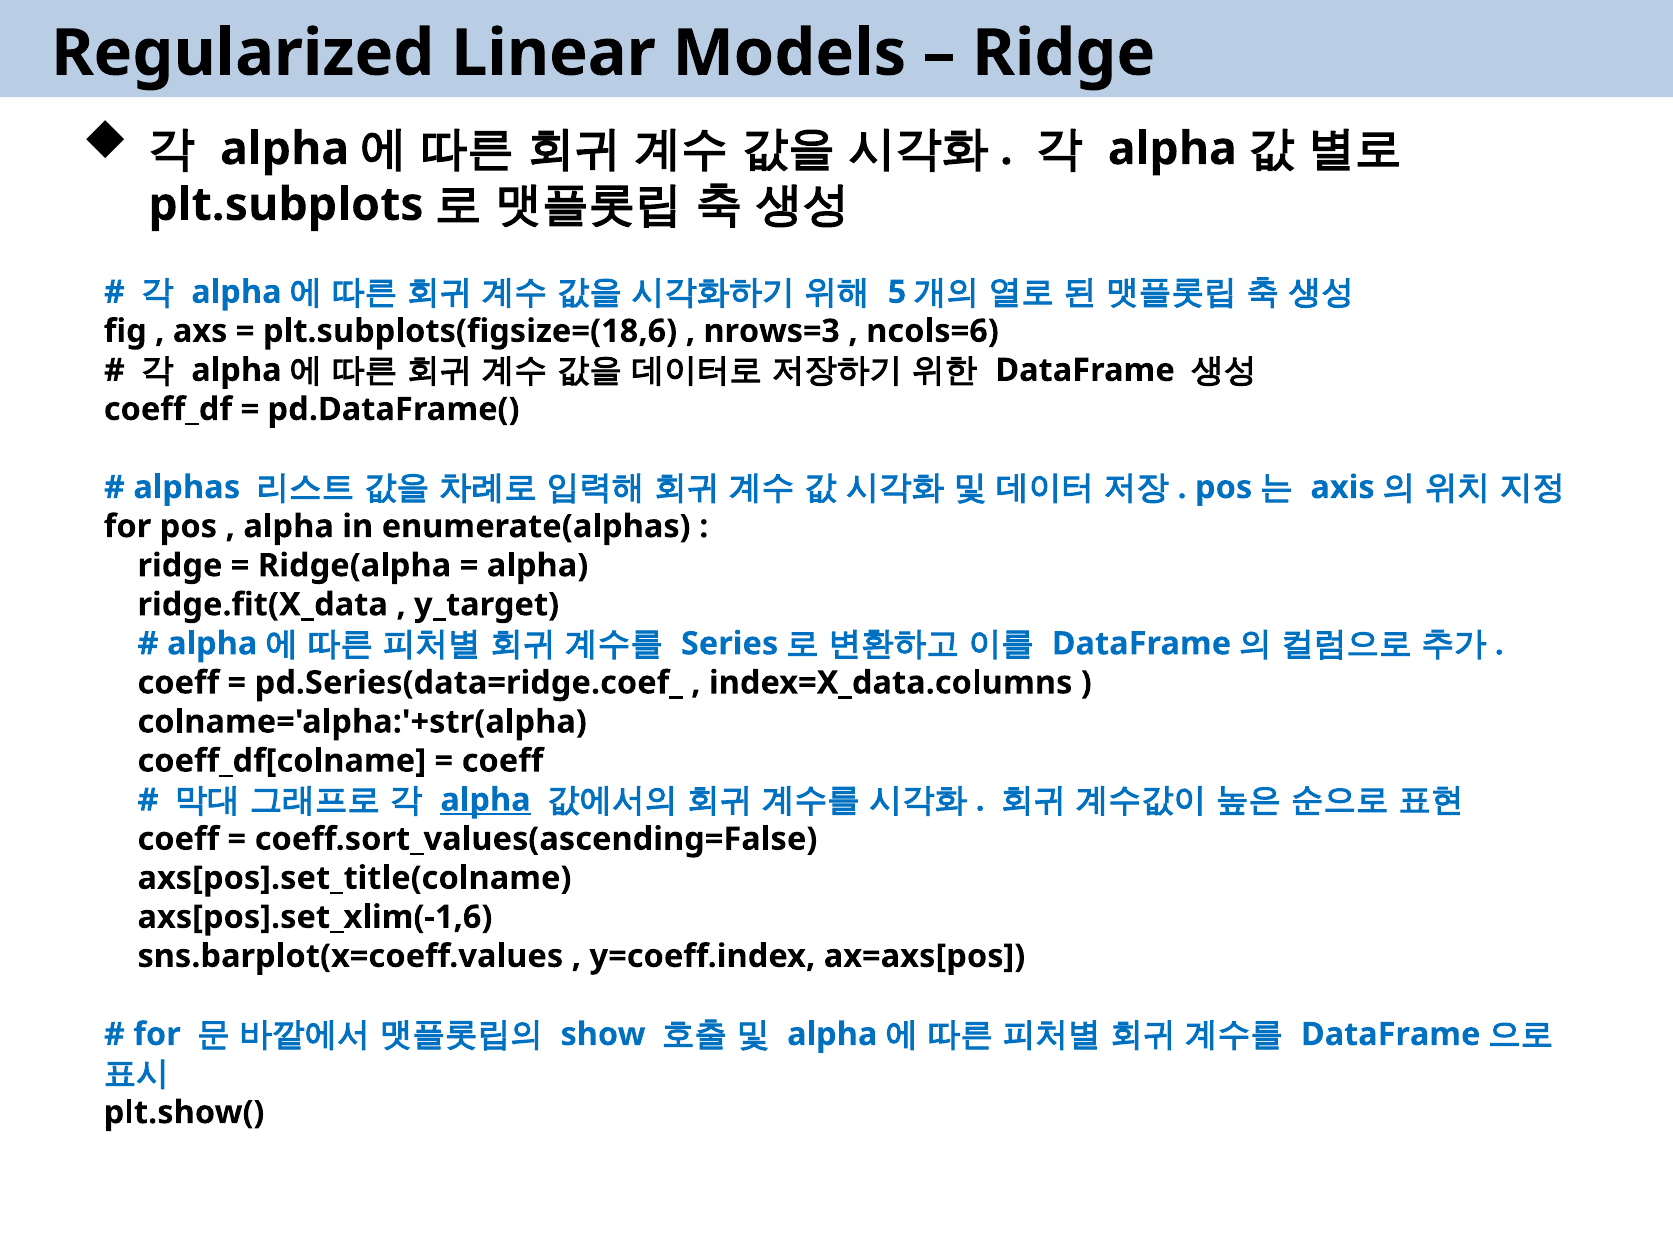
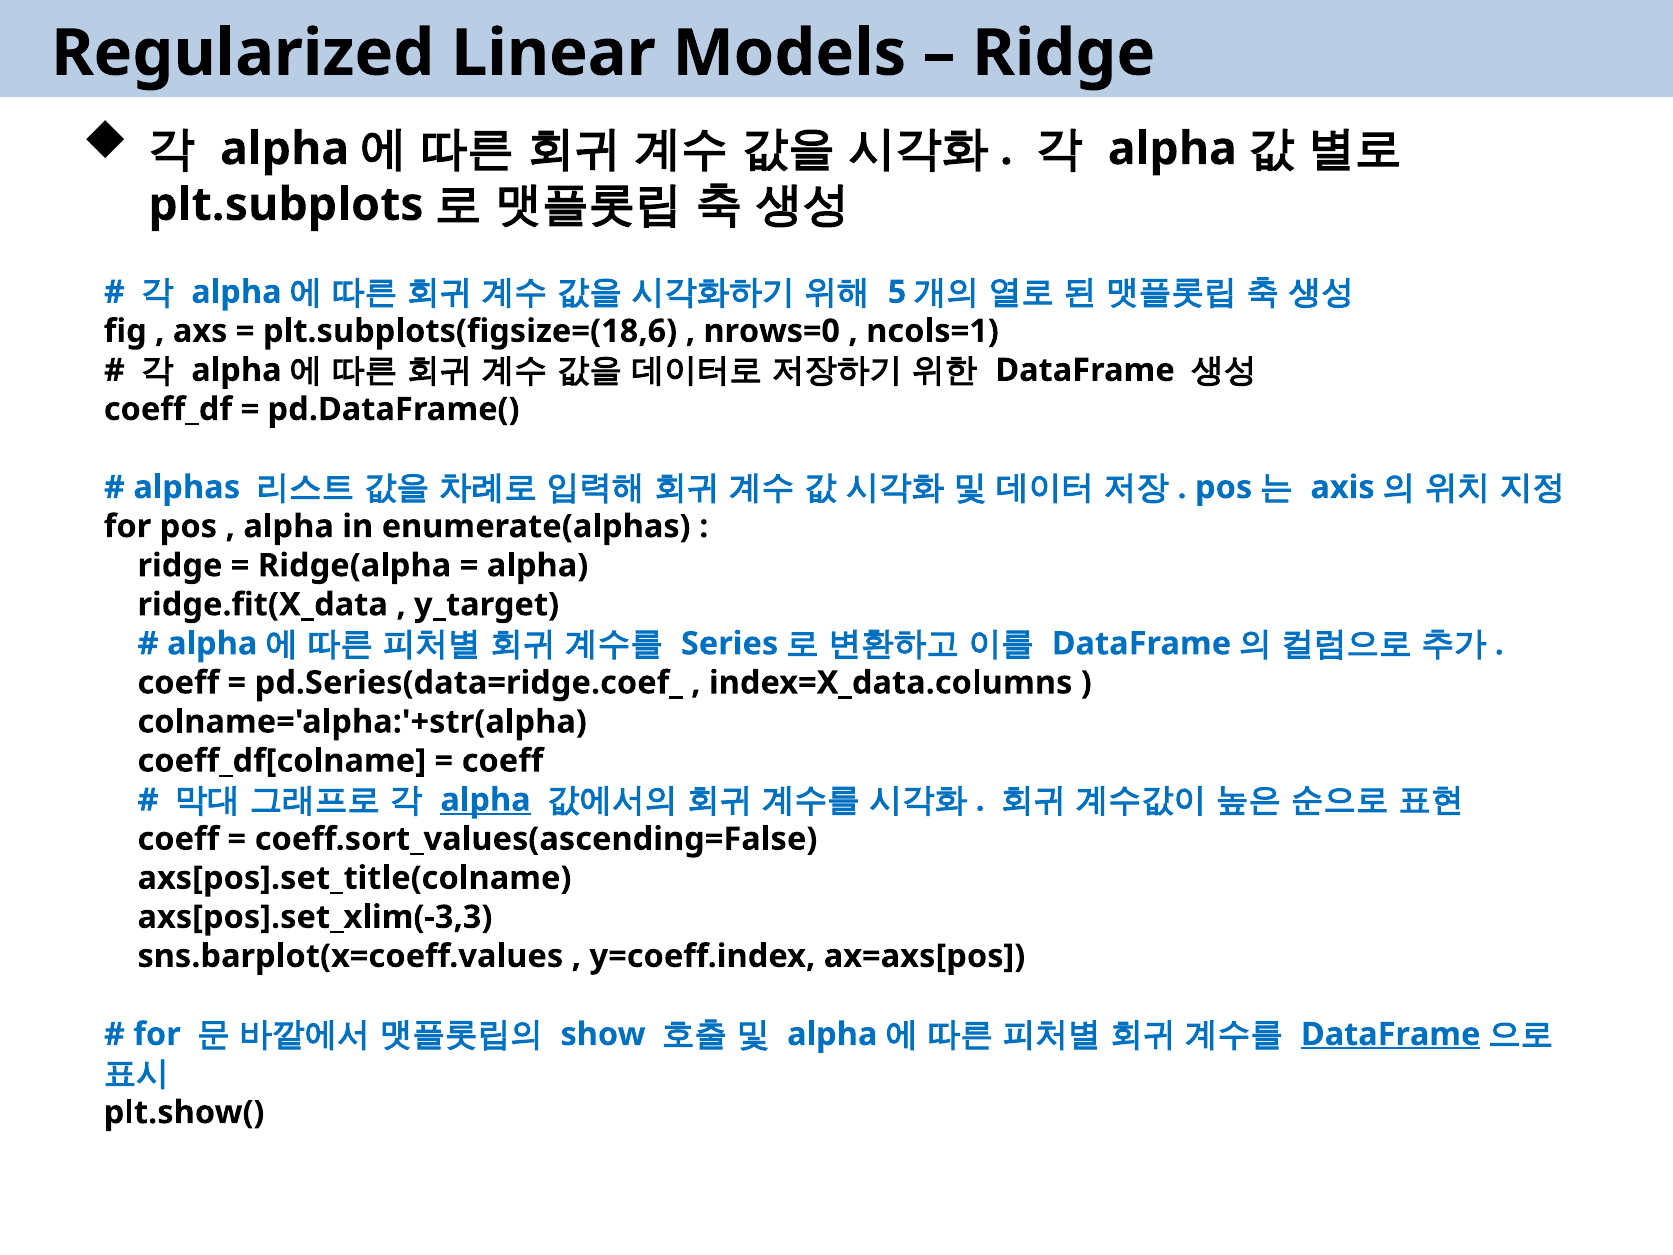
nrows=3: nrows=3 -> nrows=0 (772, 331)
ncols=6: ncols=6 -> ncols=1 (933, 331)
axs[pos].set_xlim(-1,6: axs[pos].set_xlim(-1,6 -> axs[pos].set_xlim(-3,3 (315, 917)
DataFrame underline: none -> present (1391, 1034)
